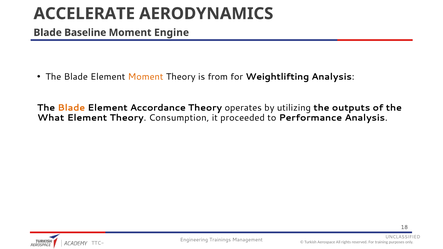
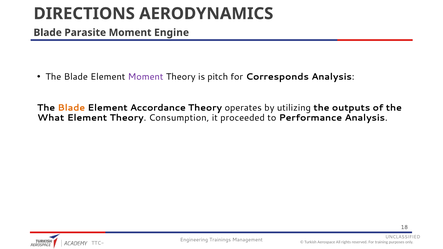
ACCELERATE: ACCELERATE -> DIRECTIONS (84, 14)
Baseline: Baseline -> Parasite (85, 33)
Moment colour: orange -> purple (146, 77)
from: from -> pitch (218, 77)
Weightlifting: Weightlifting -> Corresponds (277, 77)
